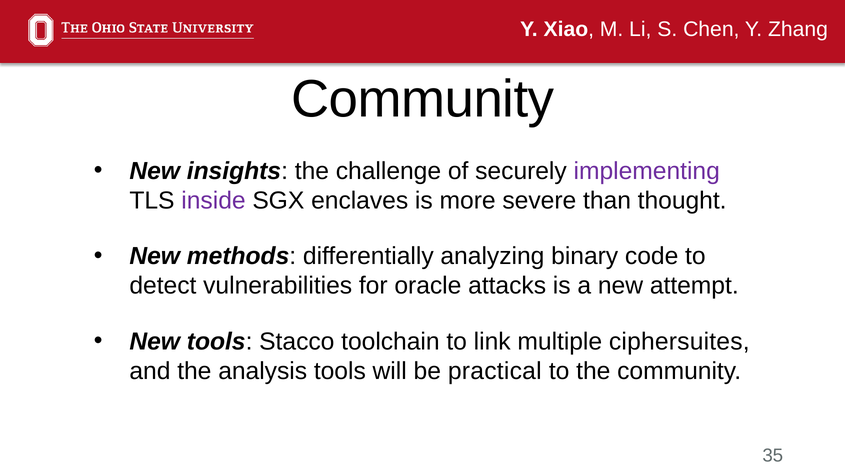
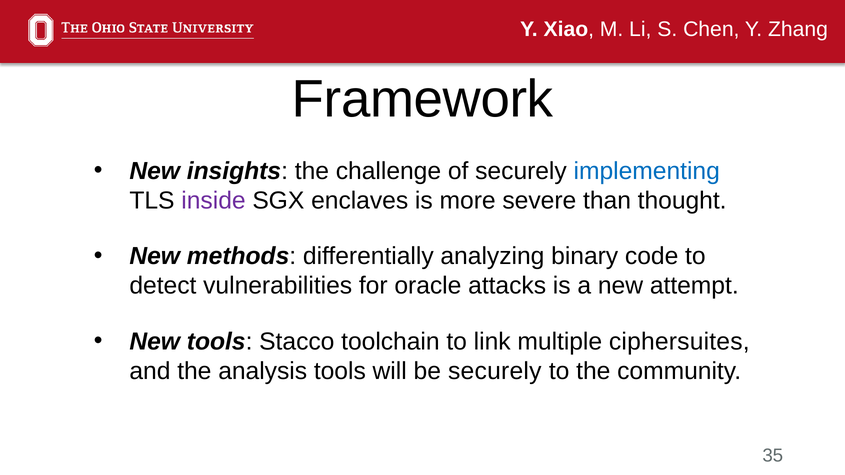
Community: Community -> Framework (423, 99)
implementing colour: purple -> blue (647, 171)
be practical: practical -> securely (495, 371)
